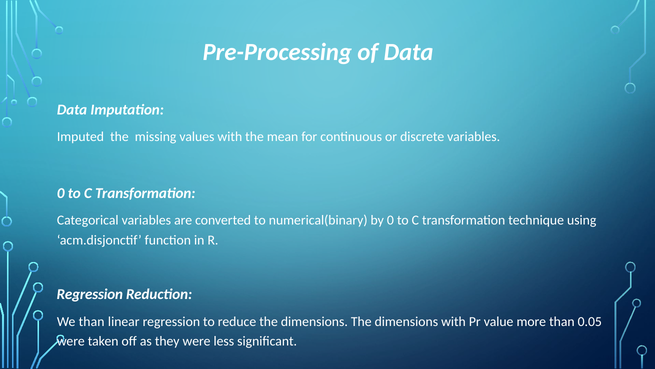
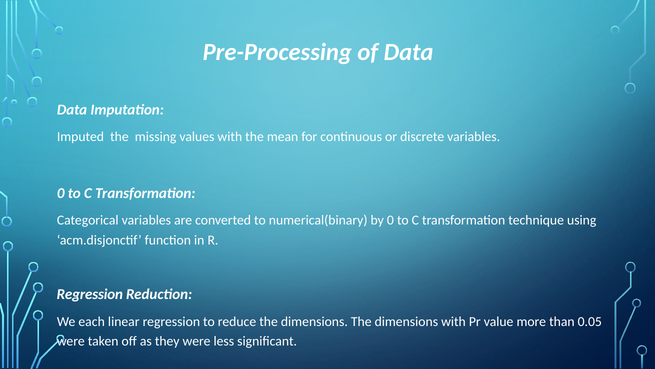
We than: than -> each (92, 321)
